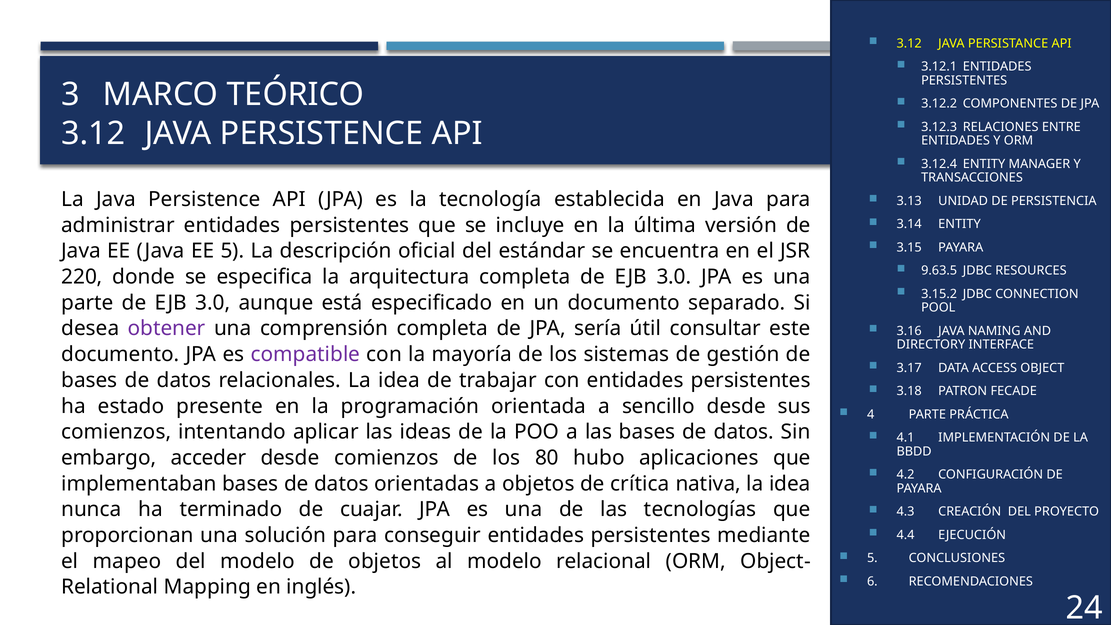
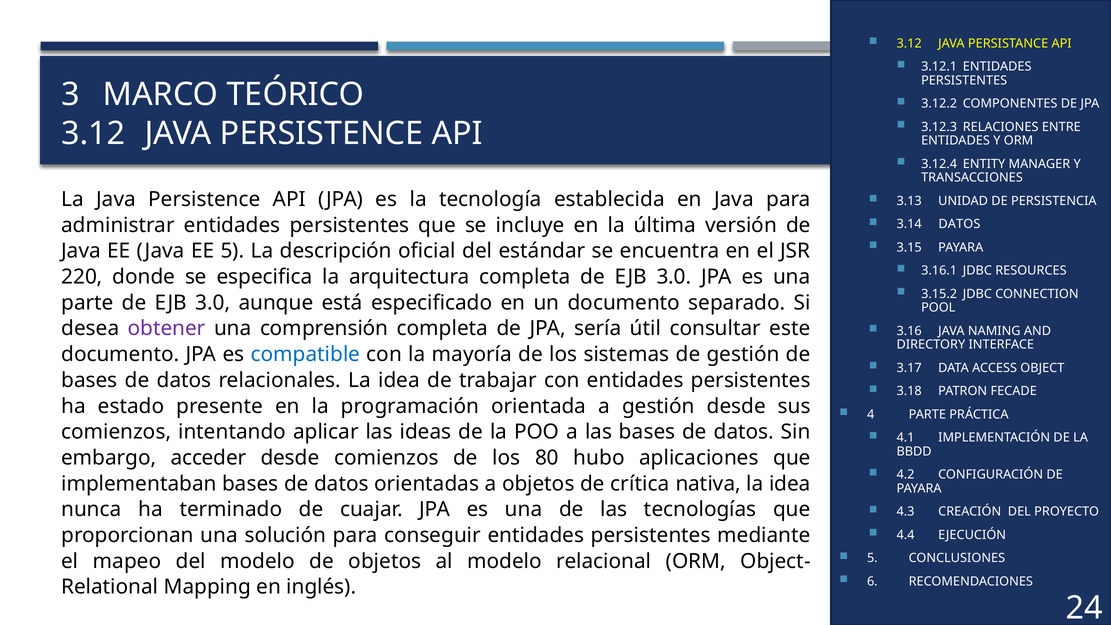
3.14 ENTITY: ENTITY -> DATOS (959, 224)
9.63.5: 9.63.5 -> 3.16.1 (939, 271)
compatible colour: purple -> blue (305, 354)
a sencillo: sencillo -> gestión (658, 406)
